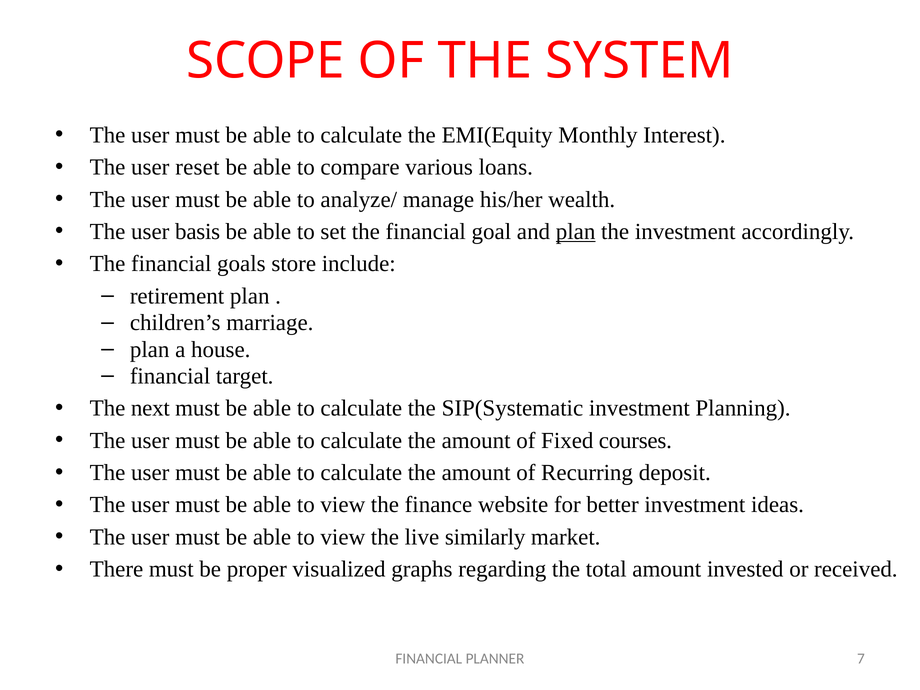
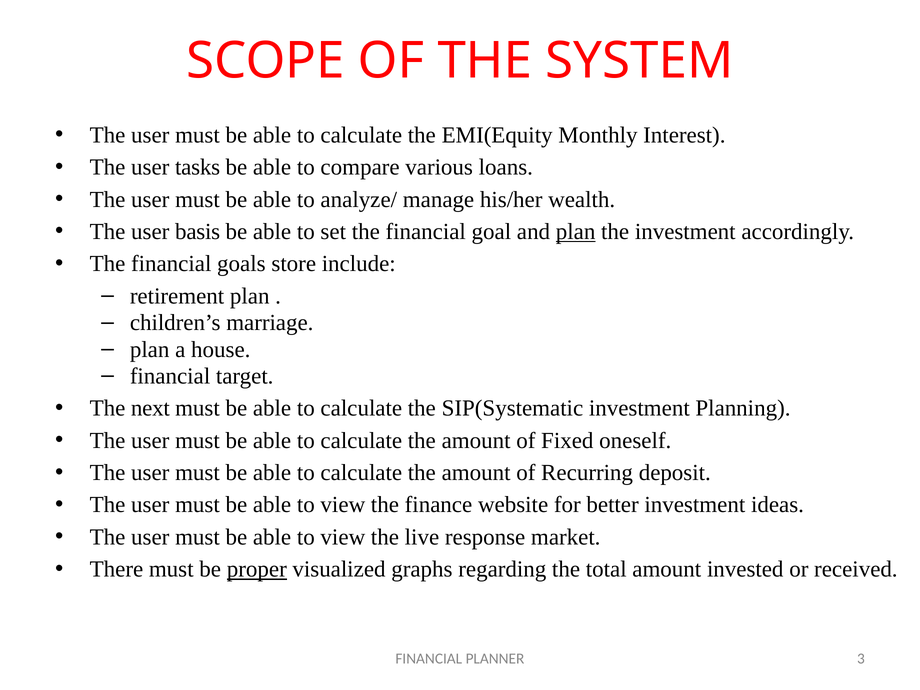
reset: reset -> tasks (198, 167)
courses: courses -> oneself (635, 440)
similarly: similarly -> response (485, 537)
proper underline: none -> present (257, 569)
7: 7 -> 3 (861, 659)
